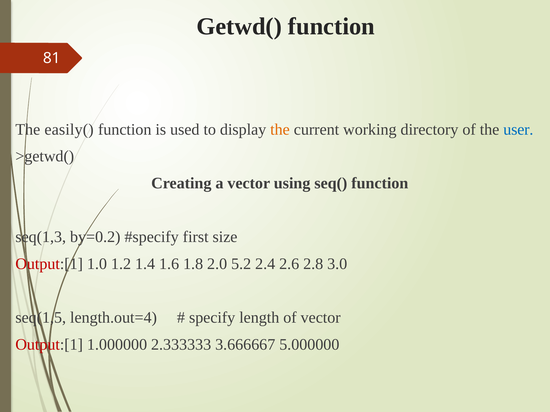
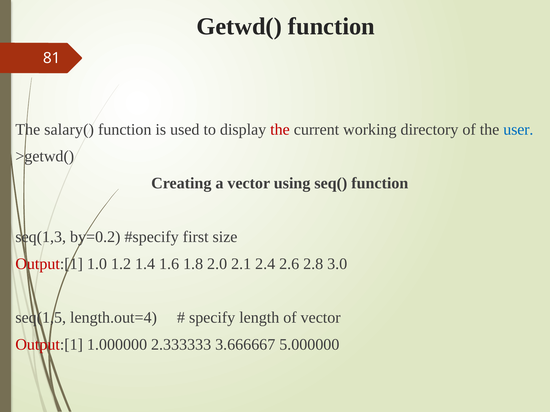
easily(: easily( -> salary( (69, 130)
the colour: orange -> red (280, 130)
5.2: 5.2 -> 2.1 (241, 264)
